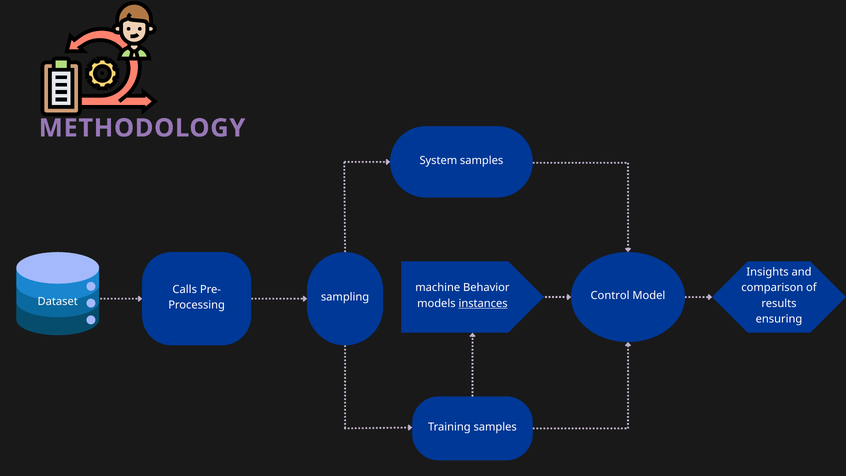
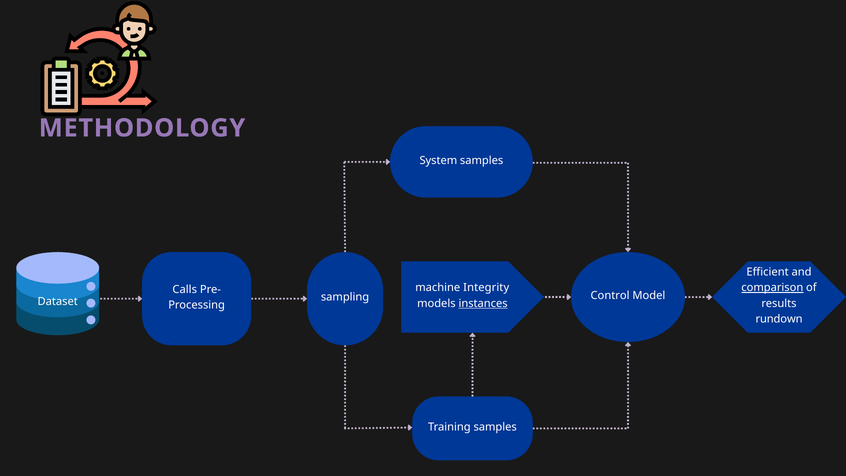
Insights: Insights -> Efficient (768, 272)
Behavior: Behavior -> Integrity (486, 288)
comparison underline: none -> present (772, 288)
ensuring: ensuring -> rundown (779, 319)
